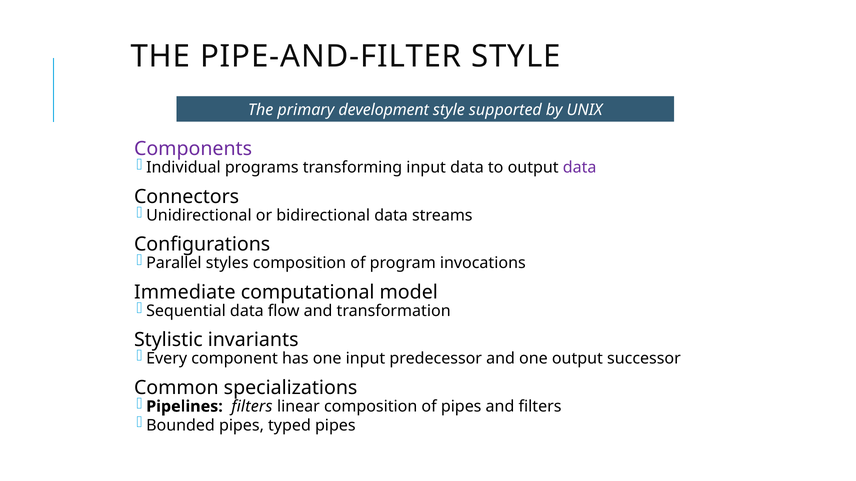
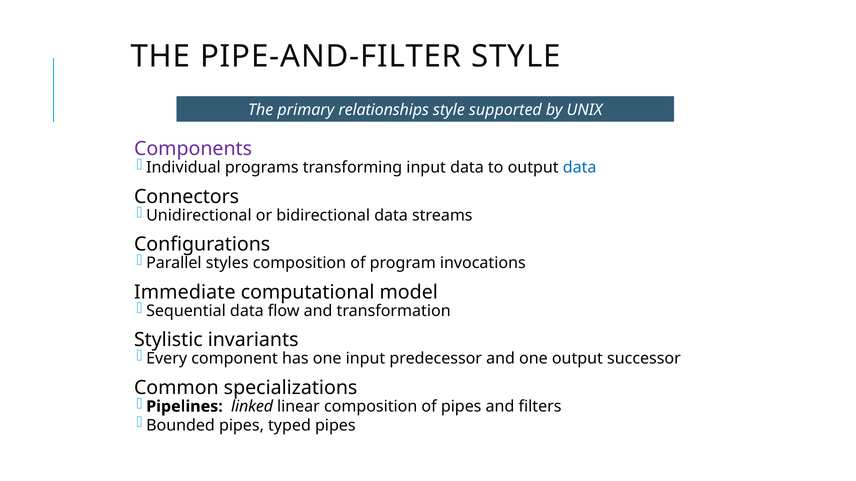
development: development -> relationships (384, 110)
data colour: purple -> blue (580, 168)
Pipelines filters: filters -> linked (252, 407)
